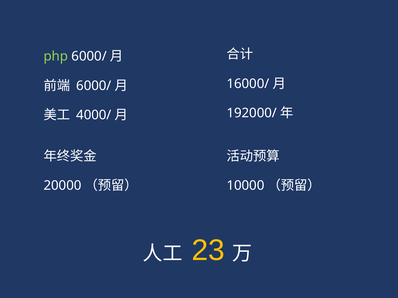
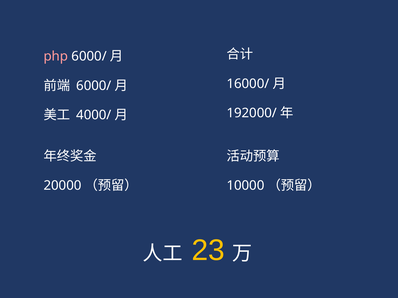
php colour: light green -> pink (56, 56)
